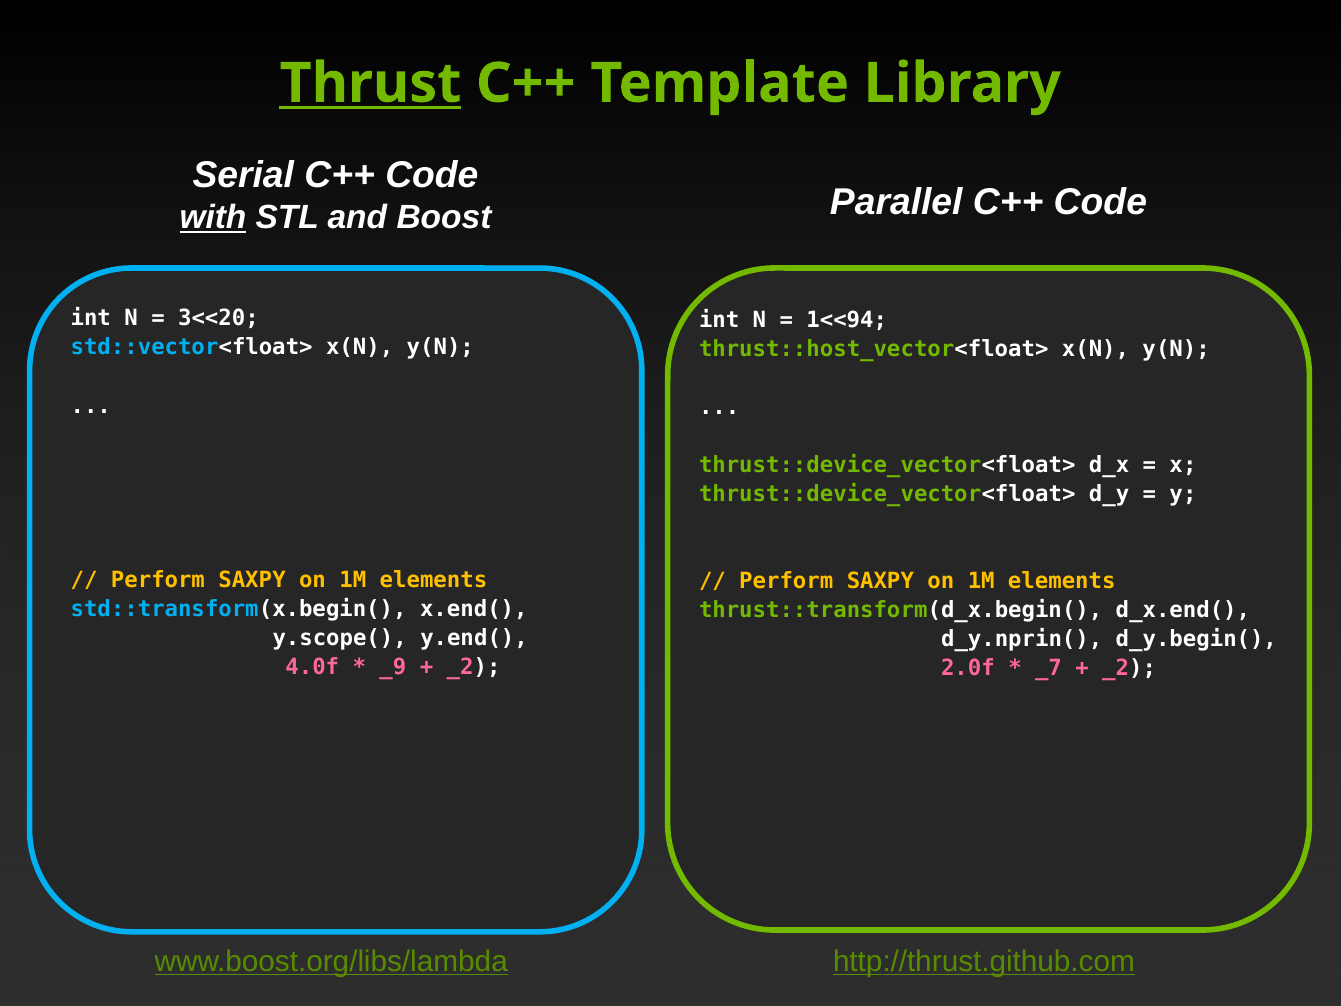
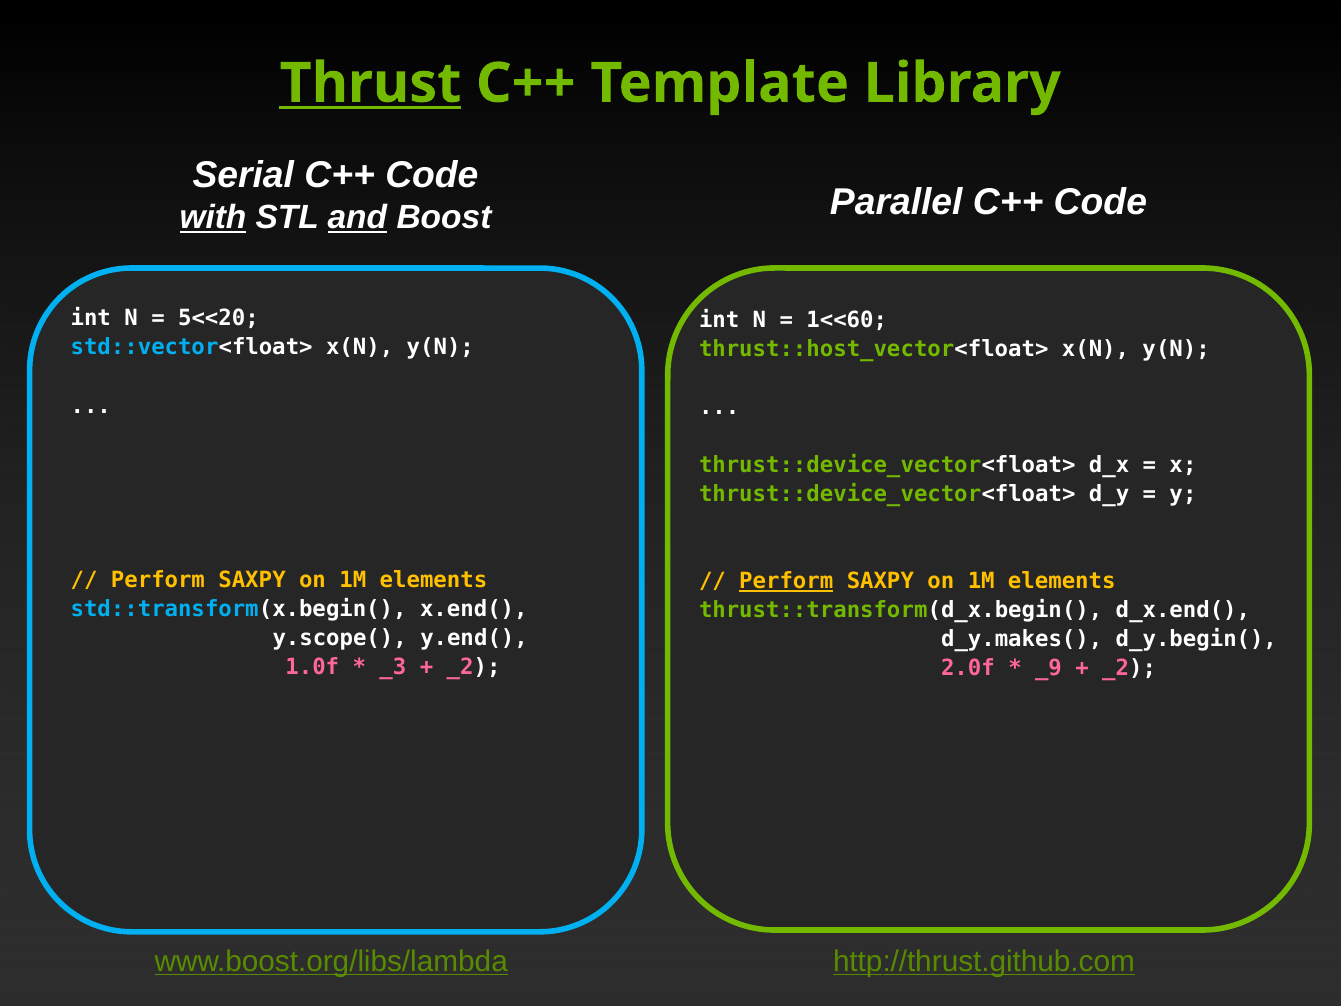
and underline: none -> present (357, 217)
3<<20: 3<<20 -> 5<<20 (218, 318)
1<<94: 1<<94 -> 1<<60 (847, 320)
Perform underline: none -> present (786, 581)
d_y.nprin(: d_y.nprin( -> d_y.makes( (1022, 639)
4.0f: 4.0f -> 1.0f (312, 667)
_9: _9 -> _3 (393, 667)
_7: _7 -> _9 (1048, 668)
